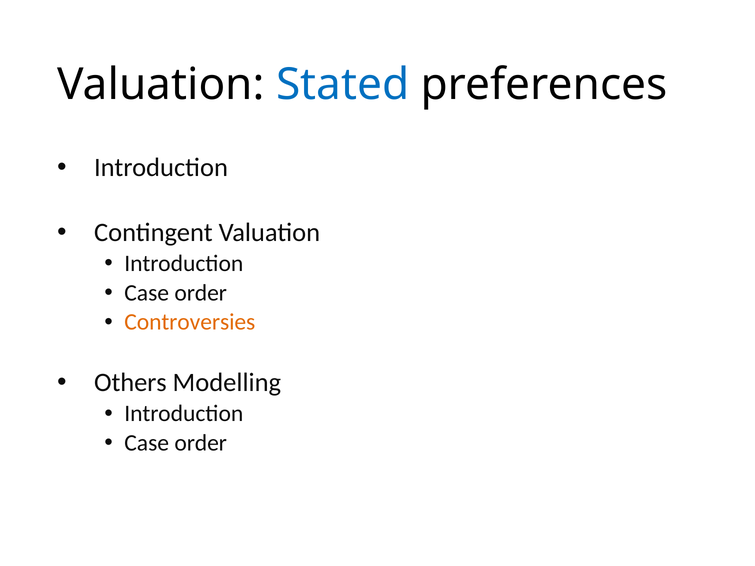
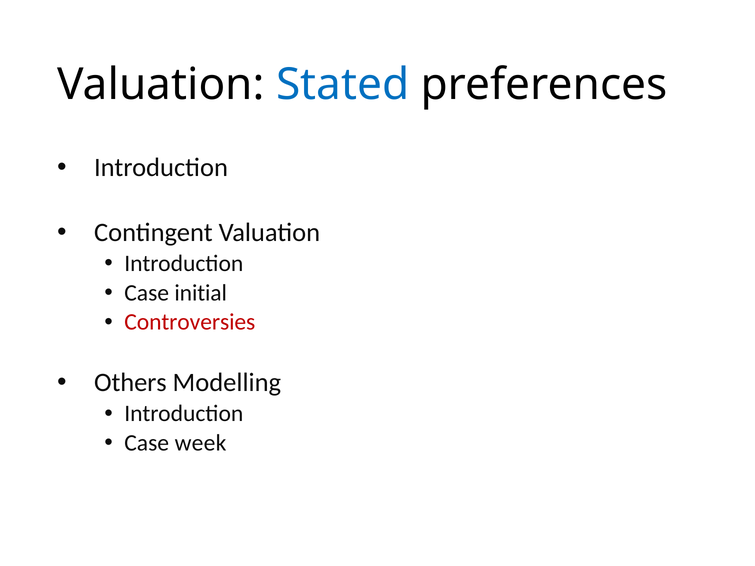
order: order -> initial (201, 293)
Controversies colour: orange -> red (190, 322)
order: order -> week (201, 443)
